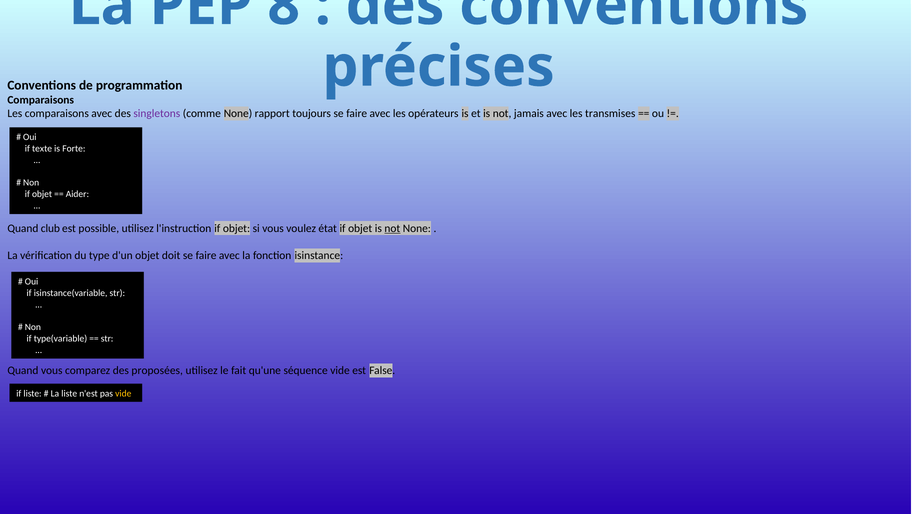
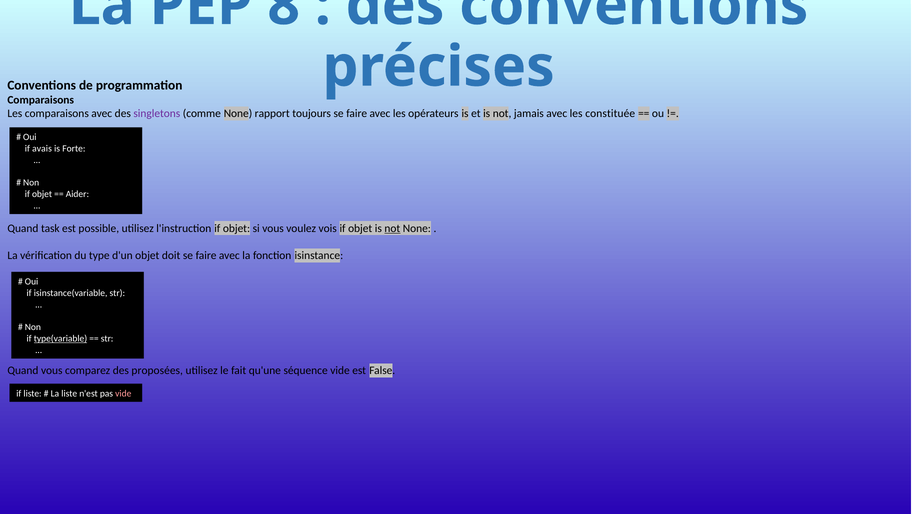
transmises: transmises -> constituée (610, 113)
texte: texte -> avais (42, 148)
club: club -> task (50, 228)
état: état -> vois (328, 228)
type(variable underline: none -> present (60, 338)
vide colour: yellow -> pink (123, 393)
